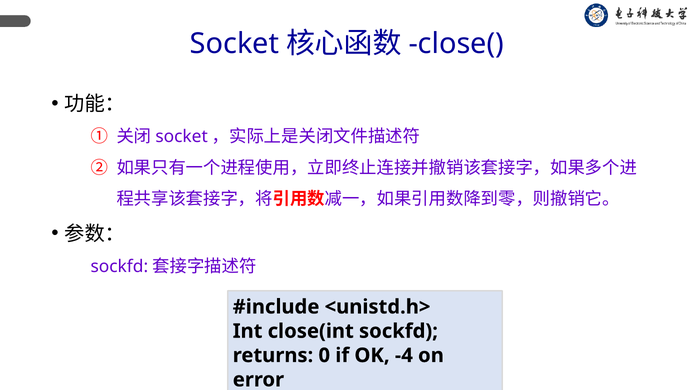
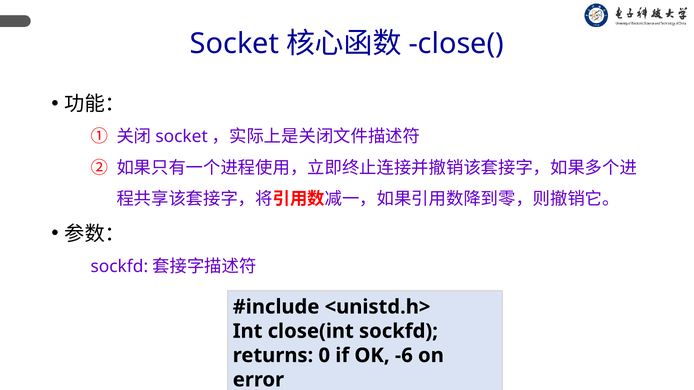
-4: -4 -> -6 (404, 356)
